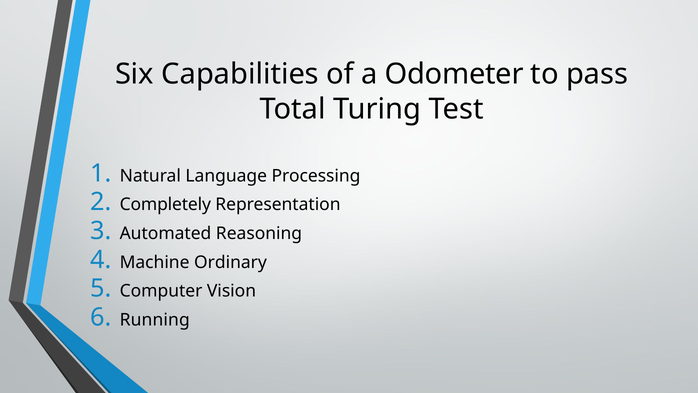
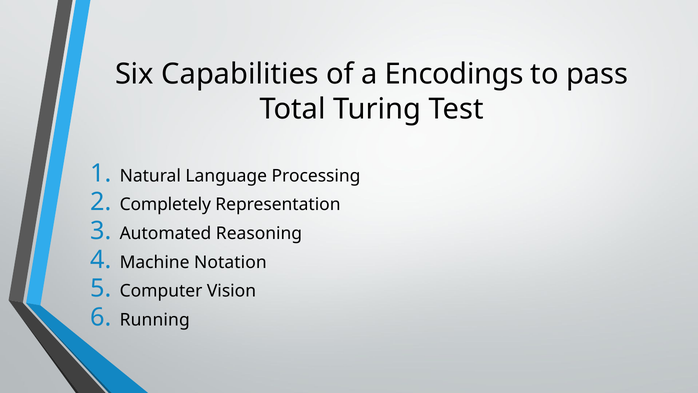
Odometer: Odometer -> Encodings (454, 74)
Ordinary: Ordinary -> Notation (230, 262)
